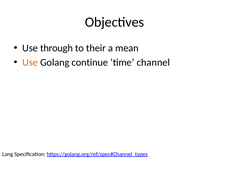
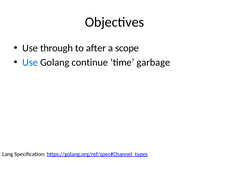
their: their -> after (96, 48)
mean: mean -> scope (127, 48)
Use colour: orange -> blue (30, 62)
channel: channel -> garbage (153, 62)
